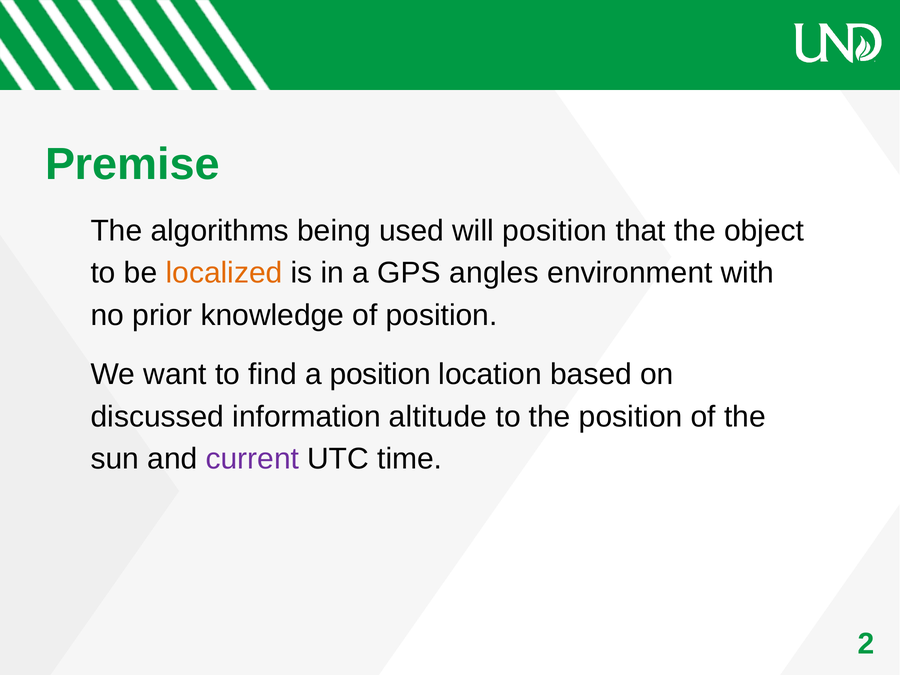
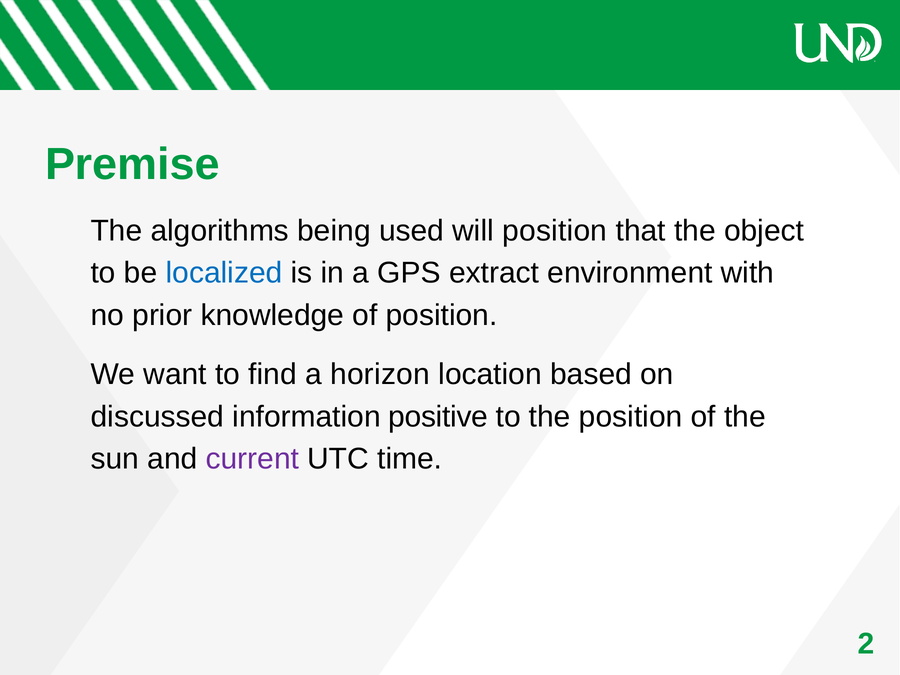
localized colour: orange -> blue (224, 273)
angles: angles -> extract (494, 273)
a position: position -> horizon (380, 374)
altitude: altitude -> positive (438, 417)
